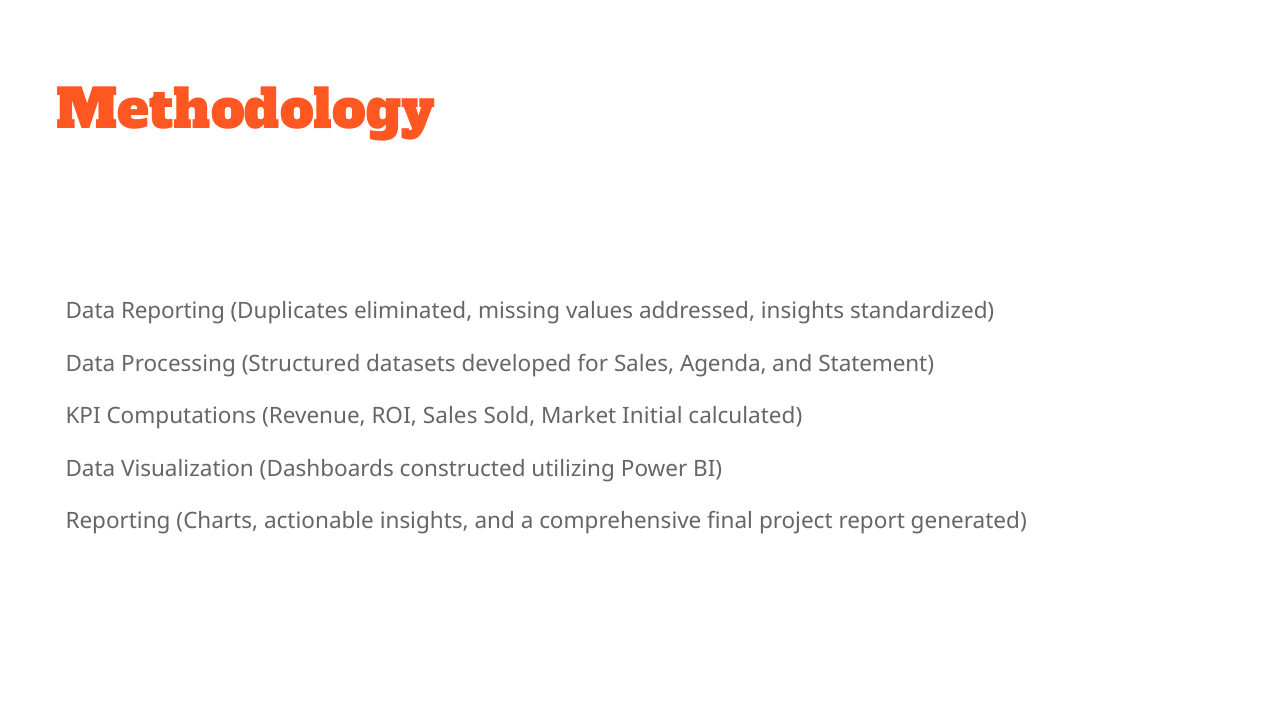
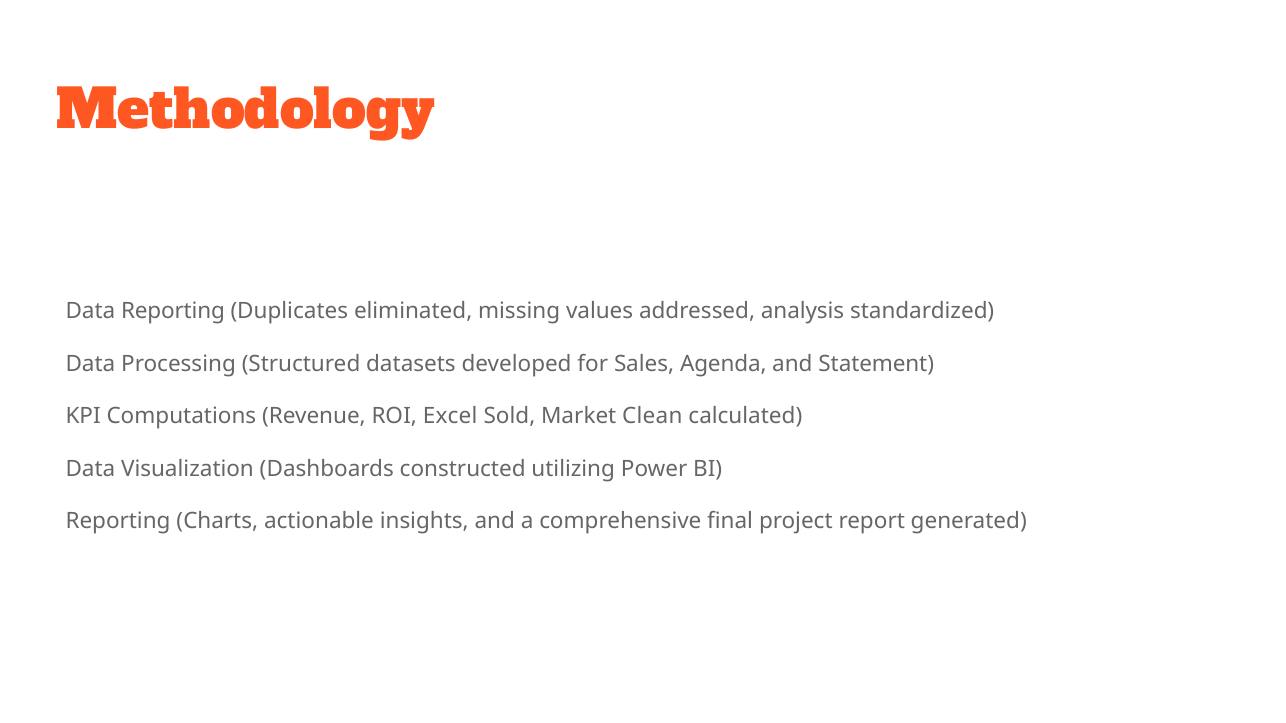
addressed insights: insights -> analysis (803, 312)
ROI Sales: Sales -> Excel (450, 417)
Initial: Initial -> Clean (652, 417)
